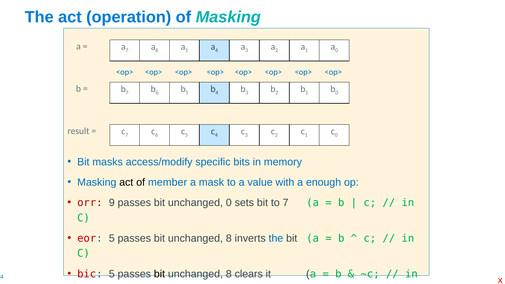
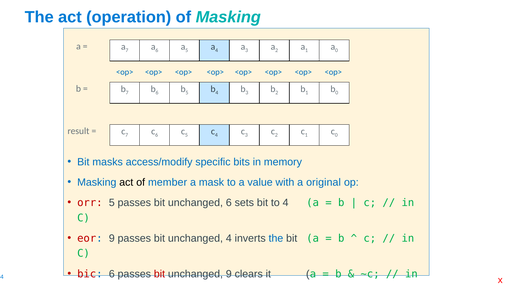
enough: enough -> original (324, 182)
orr 9: 9 -> 5 (112, 203)
unchanged 0: 0 -> 6 (229, 203)
to 7: 7 -> 4 (286, 203)
eor 5: 5 -> 9 (112, 238)
8: 8 -> 4 (229, 238)
bic 5: 5 -> 6 (112, 274)
bit colour: black -> red (159, 274)
8: 8 -> 9 (229, 274)
